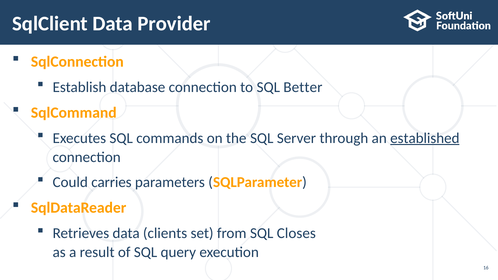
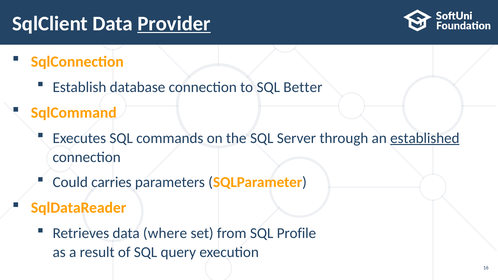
Provider underline: none -> present (174, 24)
clients: clients -> where (165, 233)
Closes: Closes -> Profile (296, 233)
